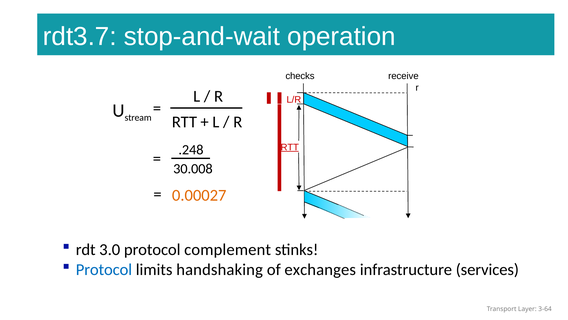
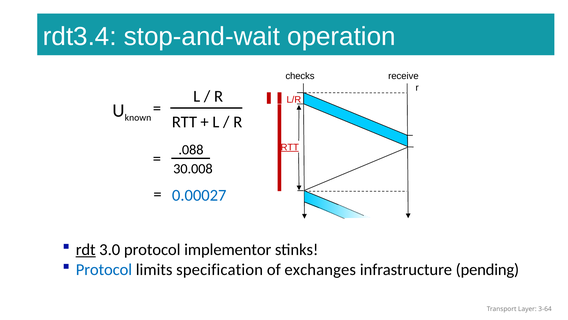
rdt3.7: rdt3.7 -> rdt3.4 (80, 37)
stream: stream -> known (138, 118)
.248: .248 -> .088 (191, 150)
0.00027 colour: orange -> blue (199, 195)
rdt underline: none -> present (86, 249)
complement: complement -> implementor (228, 249)
handshaking: handshaking -> specification (220, 269)
services: services -> pending (487, 269)
